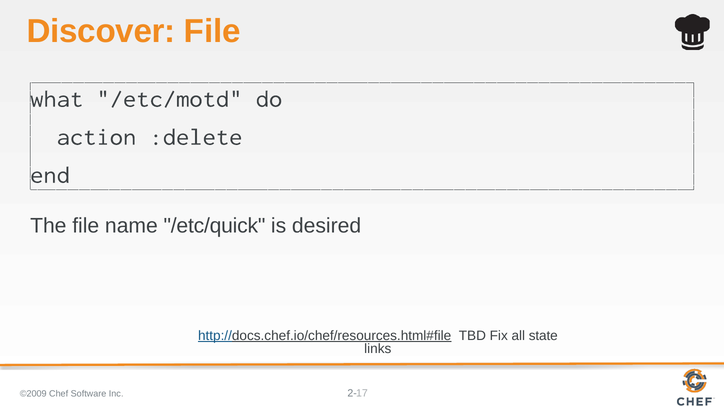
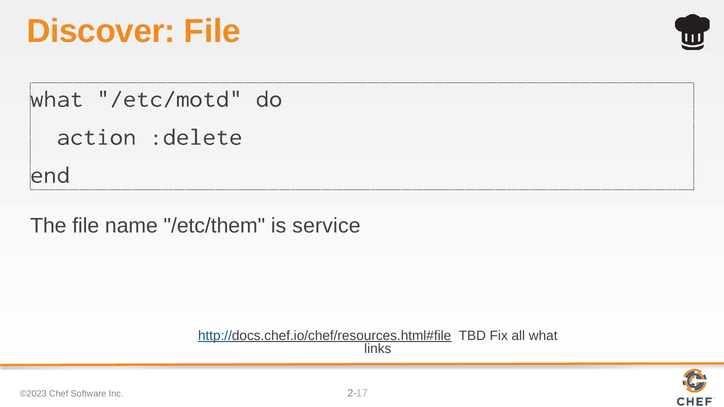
/etc/quick: /etc/quick -> /etc/them (214, 226)
desired: desired -> service (326, 226)
all state: state -> what (543, 336)
©2009: ©2009 -> ©2023 (33, 394)
